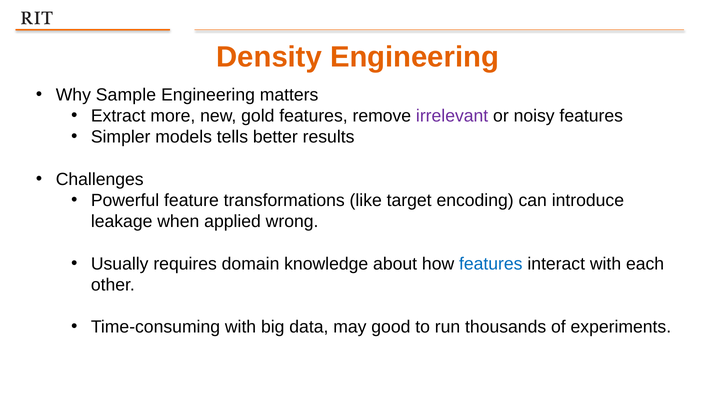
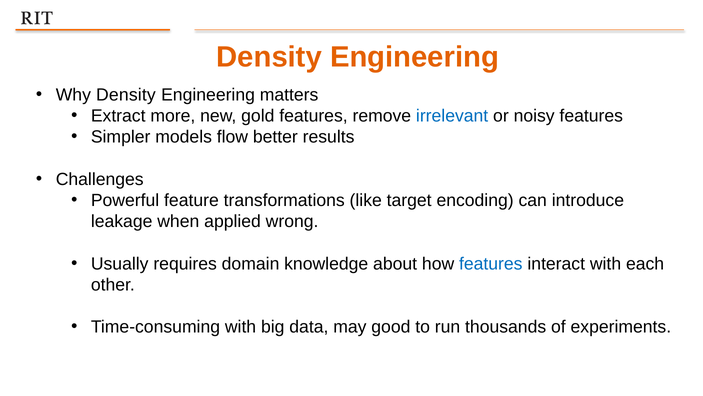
Why Sample: Sample -> Density (126, 95)
irrelevant colour: purple -> blue (452, 116)
tells: tells -> flow (232, 137)
